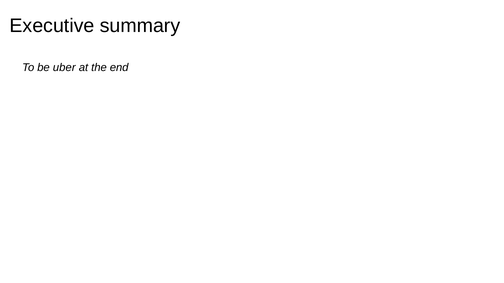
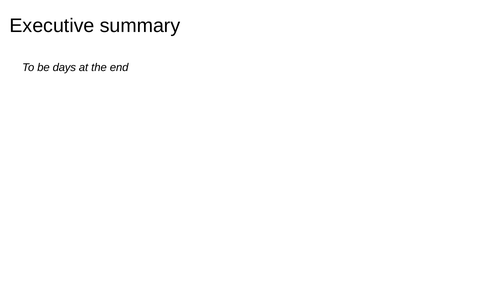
uber: uber -> days (64, 68)
